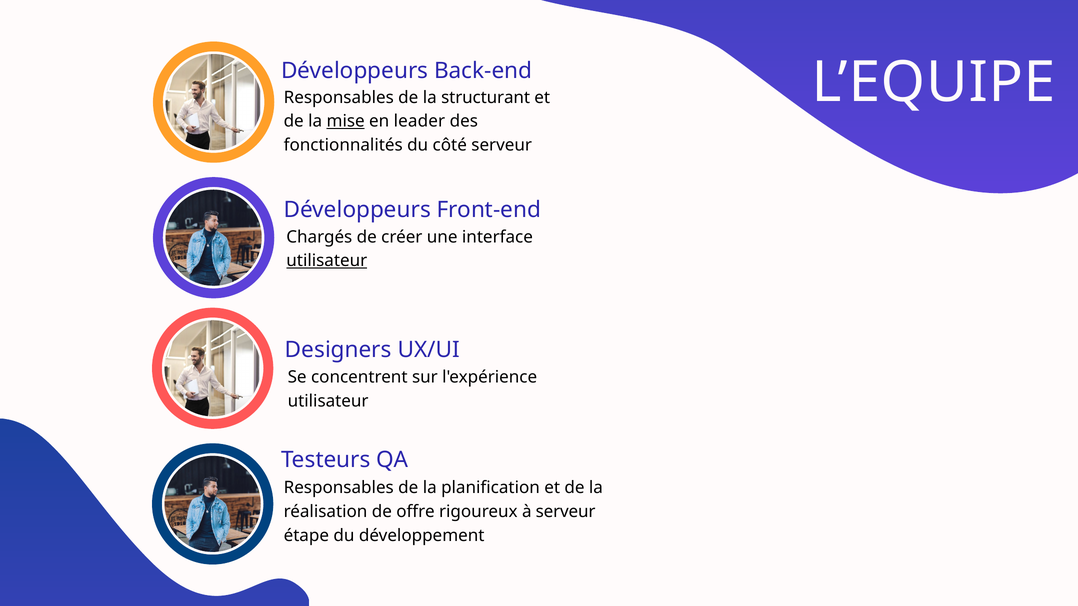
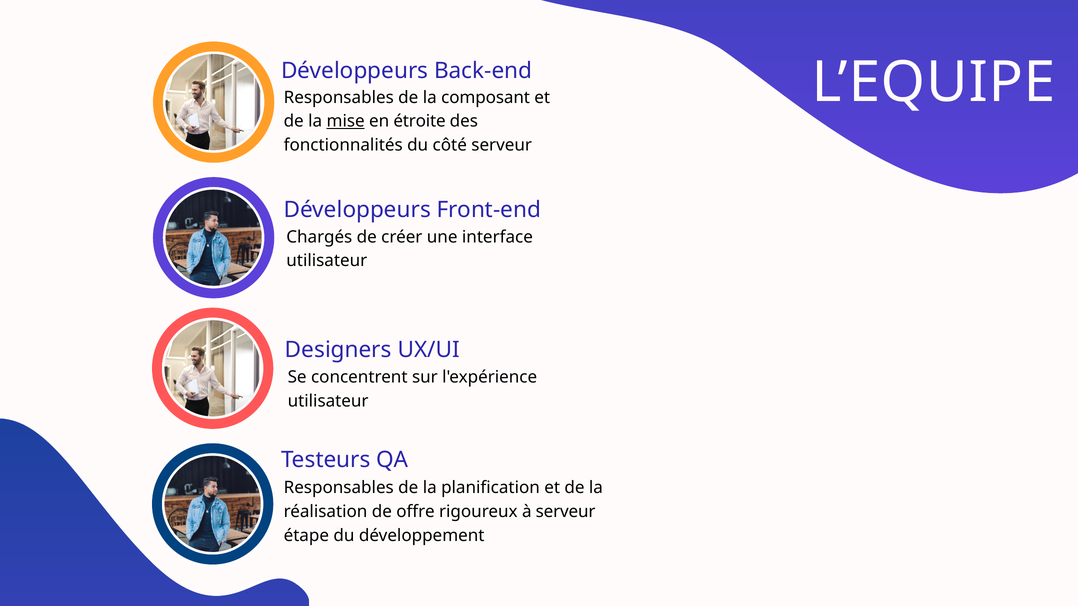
structurant: structurant -> composant (486, 97)
leader: leader -> étroite (420, 121)
utilisateur underline: present -> none (327, 261)
